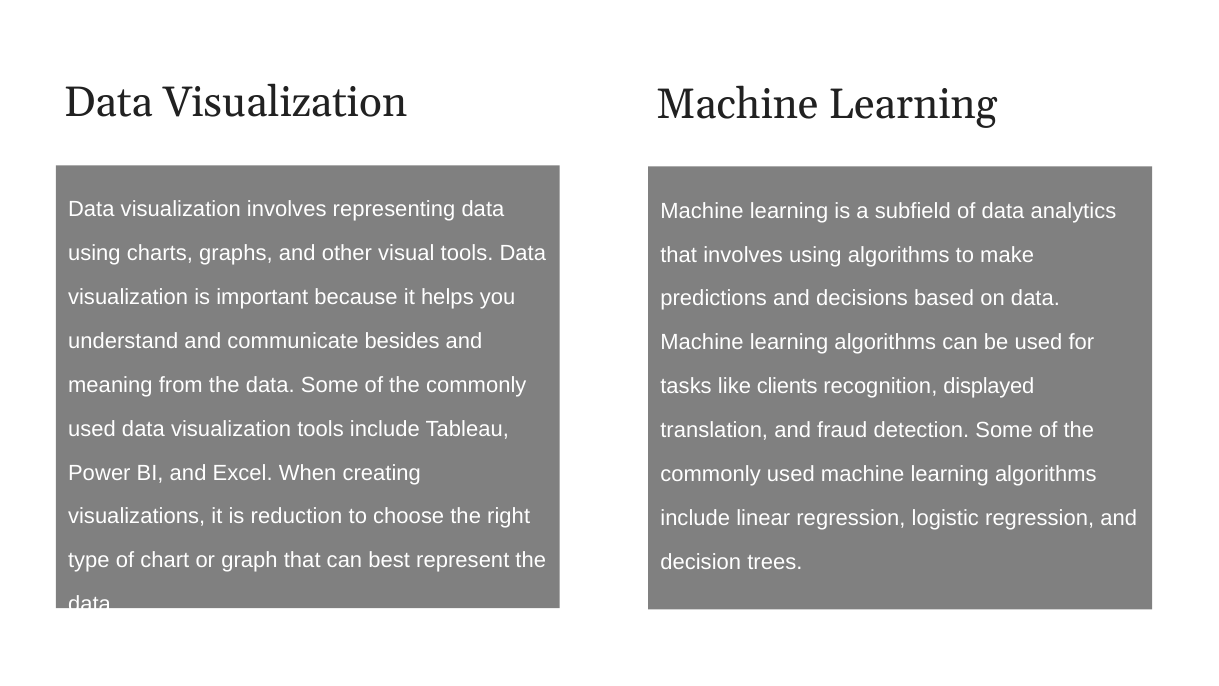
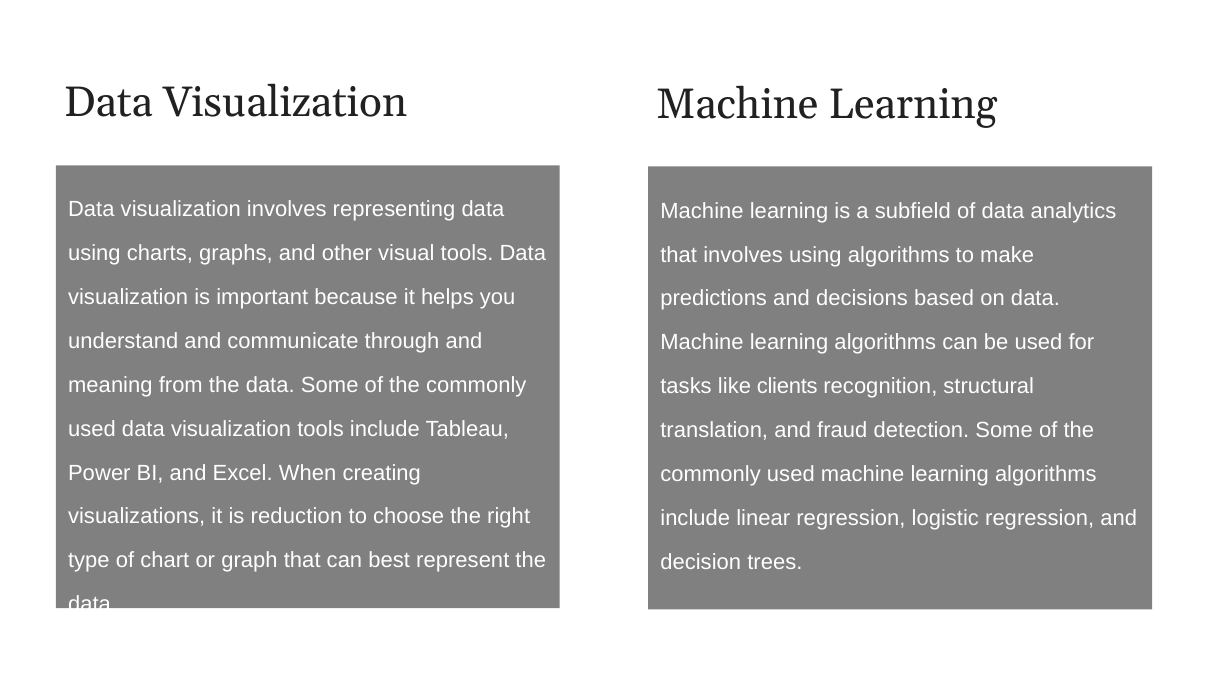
besides: besides -> through (402, 341)
displayed: displayed -> structural (989, 386)
